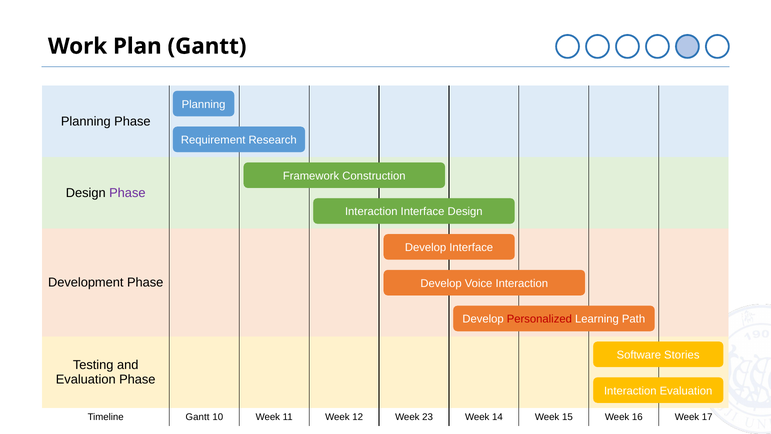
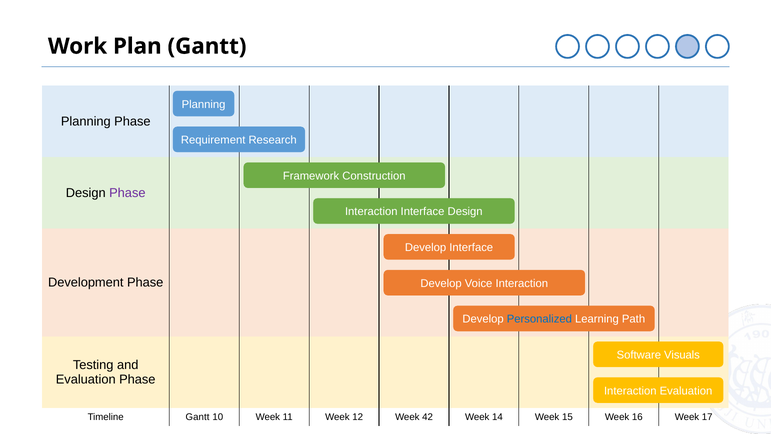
Personalized colour: red -> blue (539, 319)
Stories: Stories -> Visuals (682, 355)
23: 23 -> 42 (428, 417)
